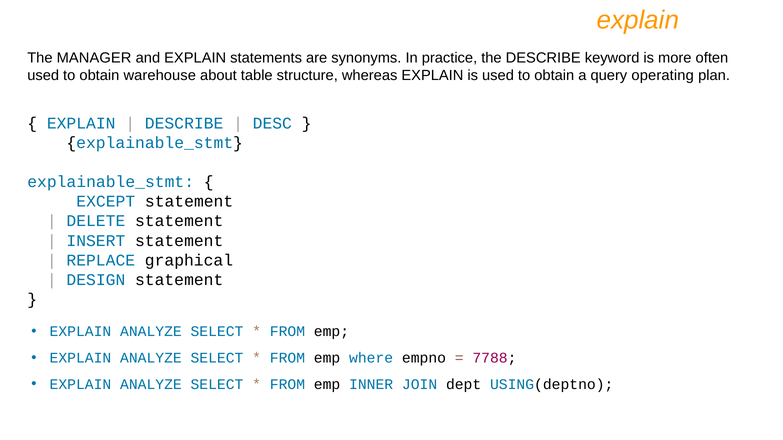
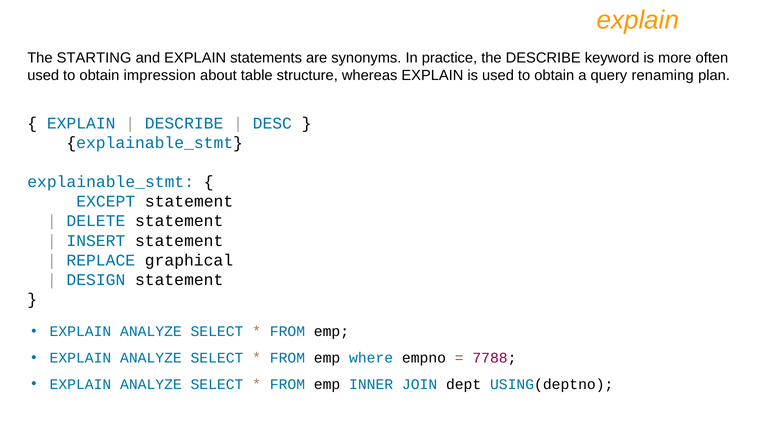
MANAGER: MANAGER -> STARTING (94, 58)
warehouse: warehouse -> impression (160, 75)
operating: operating -> renaming (663, 75)
